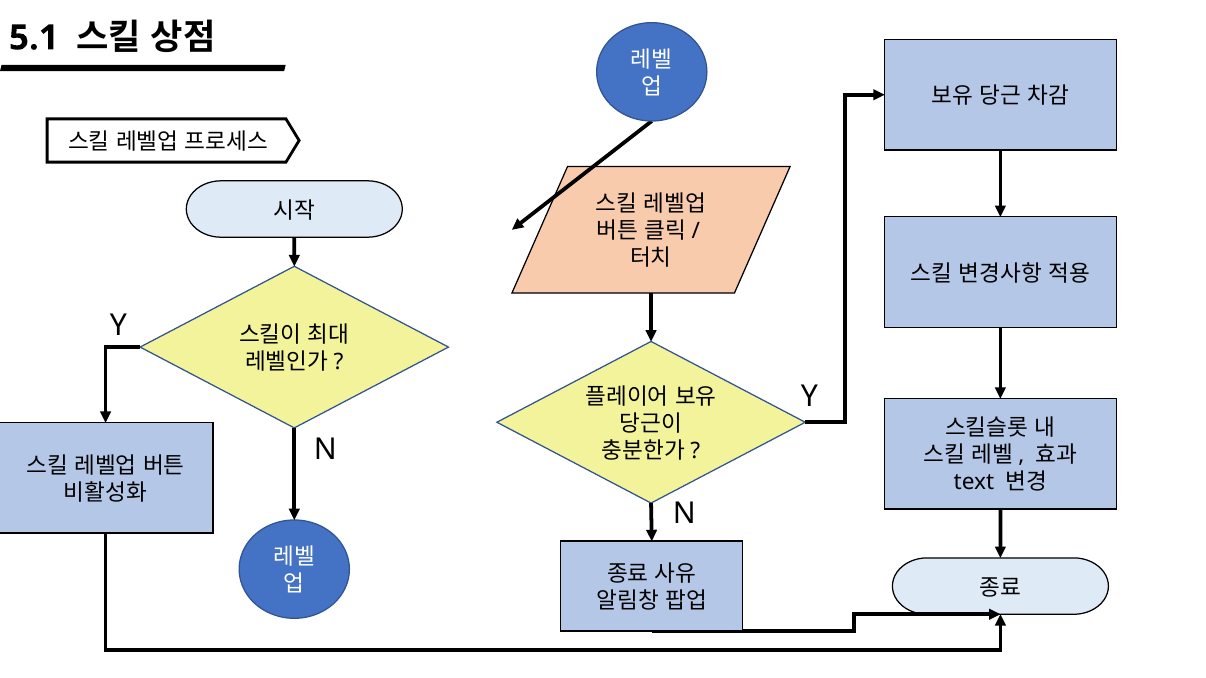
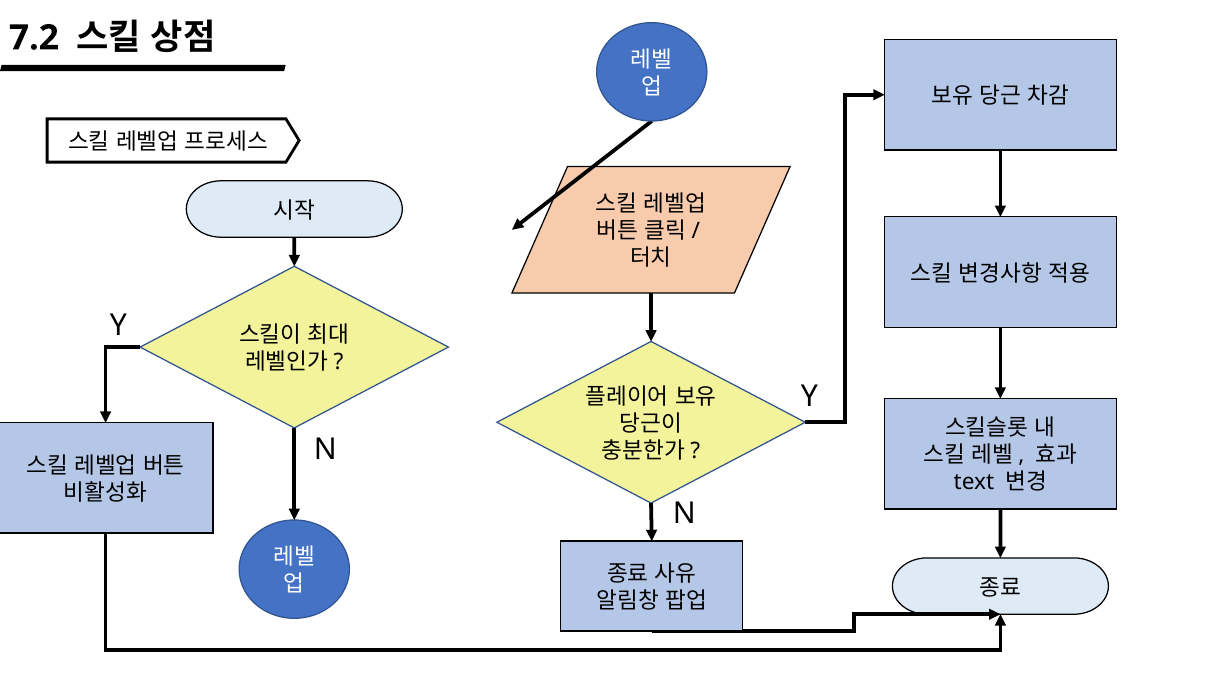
5.1: 5.1 -> 7.2 (34, 38)
